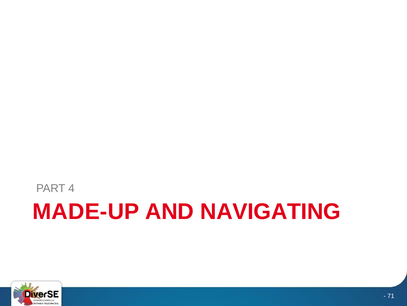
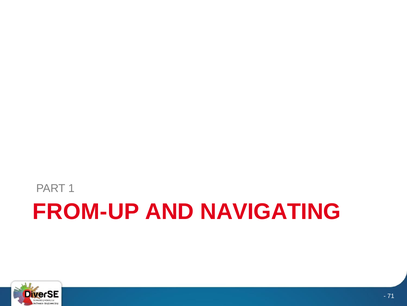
4: 4 -> 1 (71, 188)
MADE-UP: MADE-UP -> FROM-UP (86, 211)
